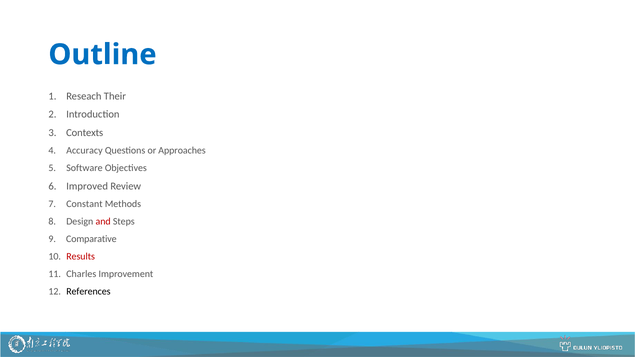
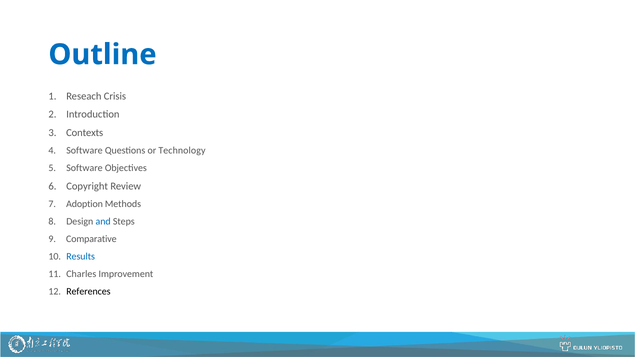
Their: Their -> Crisis (115, 96)
Accuracy: Accuracy -> Software (84, 151)
Approaches: Approaches -> Technology (182, 151)
Improved: Improved -> Copyright (87, 186)
Constant: Constant -> Adoption (85, 204)
and colour: red -> blue (103, 222)
Results colour: red -> blue (81, 257)
